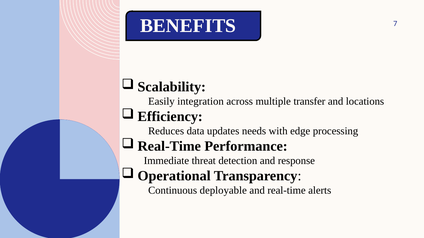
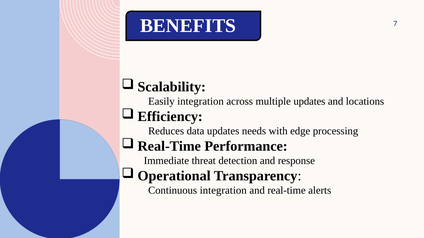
multiple transfer: transfer -> updates (309, 102)
Continuous deployable: deployable -> integration (223, 191)
